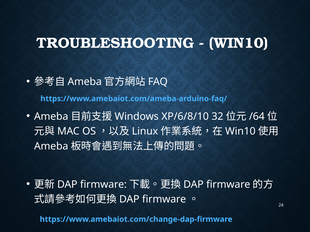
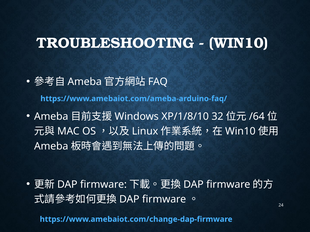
XP/6/8/10: XP/6/8/10 -> XP/1/8/10 (185, 117)
